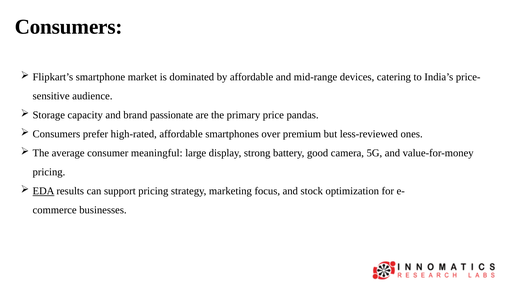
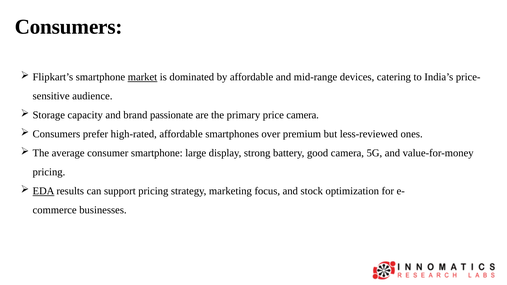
market underline: none -> present (142, 77)
price pandas: pandas -> camera (303, 115)
consumer meaningful: meaningful -> smartphone (157, 153)
